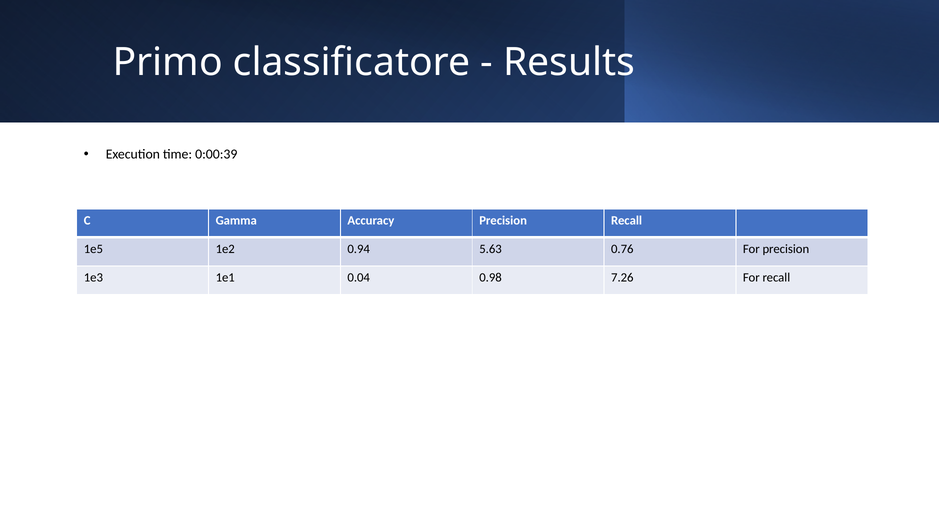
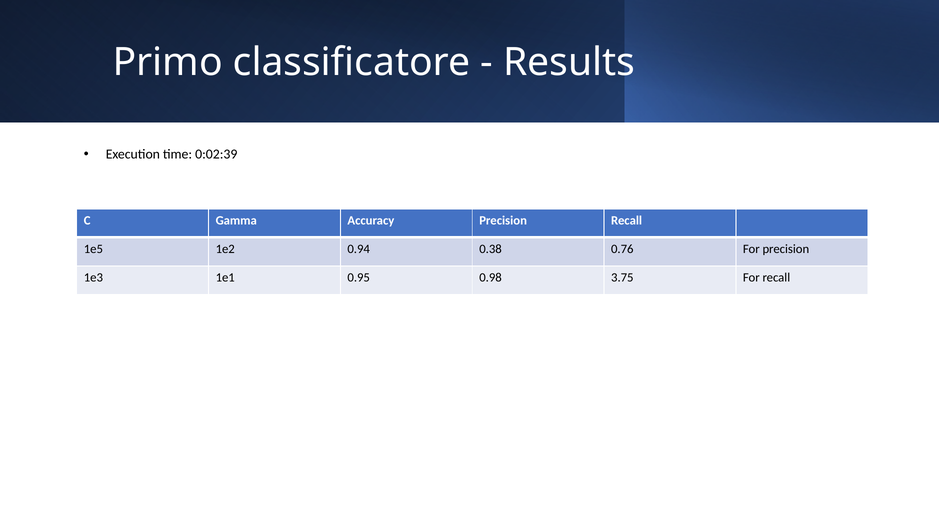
0:00:39: 0:00:39 -> 0:02:39 (216, 154)
5.63: 5.63 -> 0.38 (491, 249)
0.04: 0.04 -> 0.95 (359, 277)
7.26: 7.26 -> 3.75 (622, 277)
